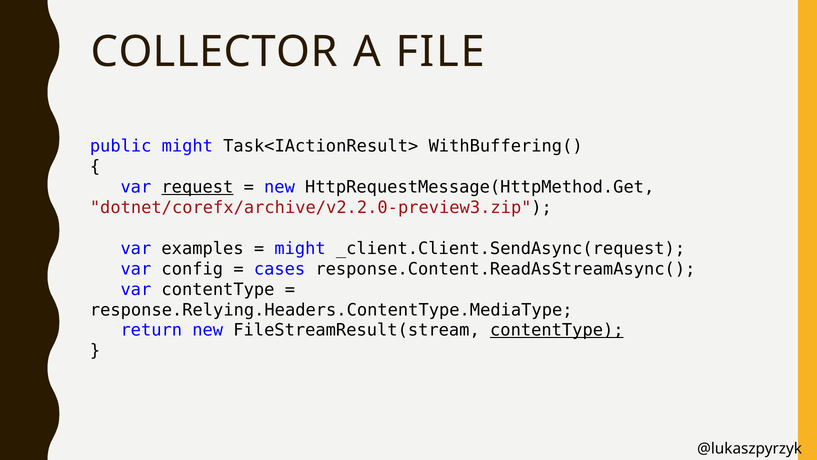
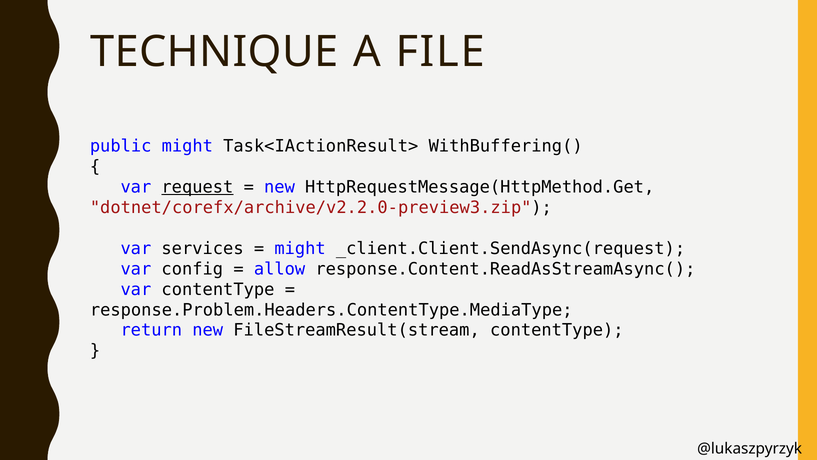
COLLECTOR: COLLECTOR -> TECHNIQUE (214, 52)
examples: examples -> services (203, 248)
cases: cases -> allow (280, 269)
response.Relying.Headers.ContentType.MediaType: response.Relying.Headers.ContentType.MediaType -> response.Problem.Headers.ContentType.MediaType (331, 310)
contentType underline: present -> none (557, 330)
